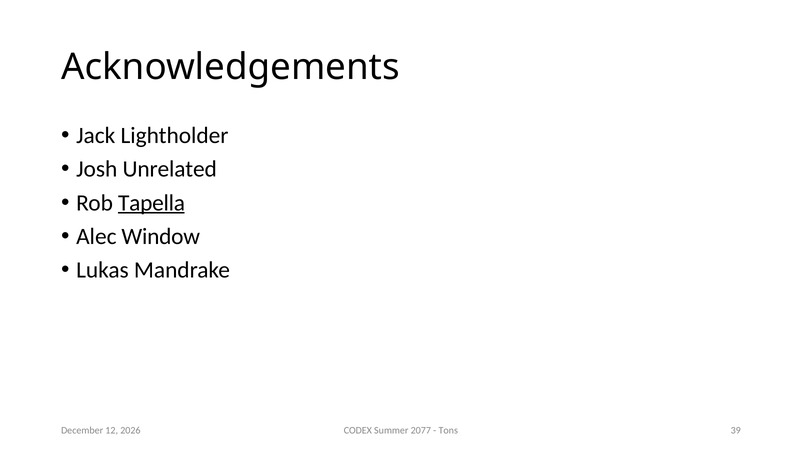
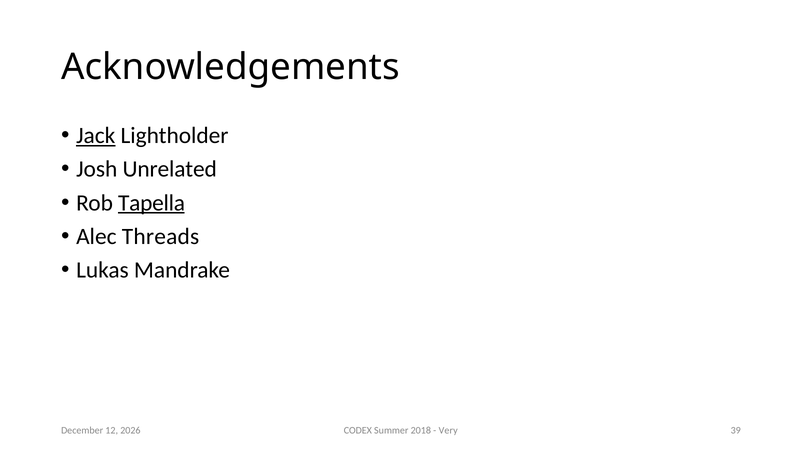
Jack underline: none -> present (96, 136)
Window: Window -> Threads (161, 236)
2077: 2077 -> 2018 (421, 431)
Tons: Tons -> Very (448, 431)
